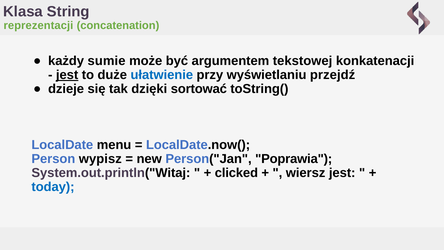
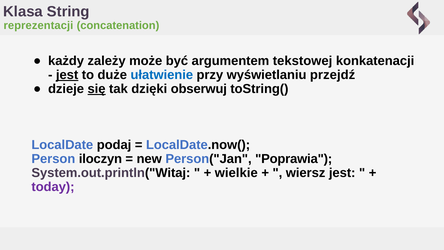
sumie: sumie -> zależy (107, 61)
się underline: none -> present (97, 89)
sortować: sortować -> obserwuj (199, 89)
menu: menu -> podaj (114, 145)
wypisz: wypisz -> iloczyn (100, 159)
clicked: clicked -> wielkie (236, 173)
today colour: blue -> purple (53, 187)
